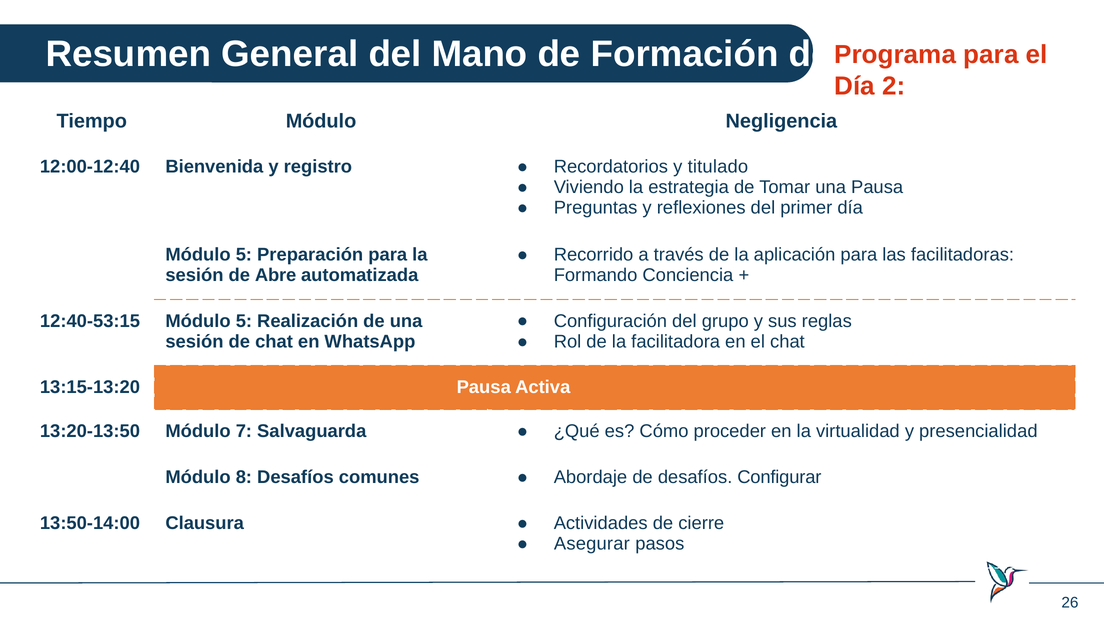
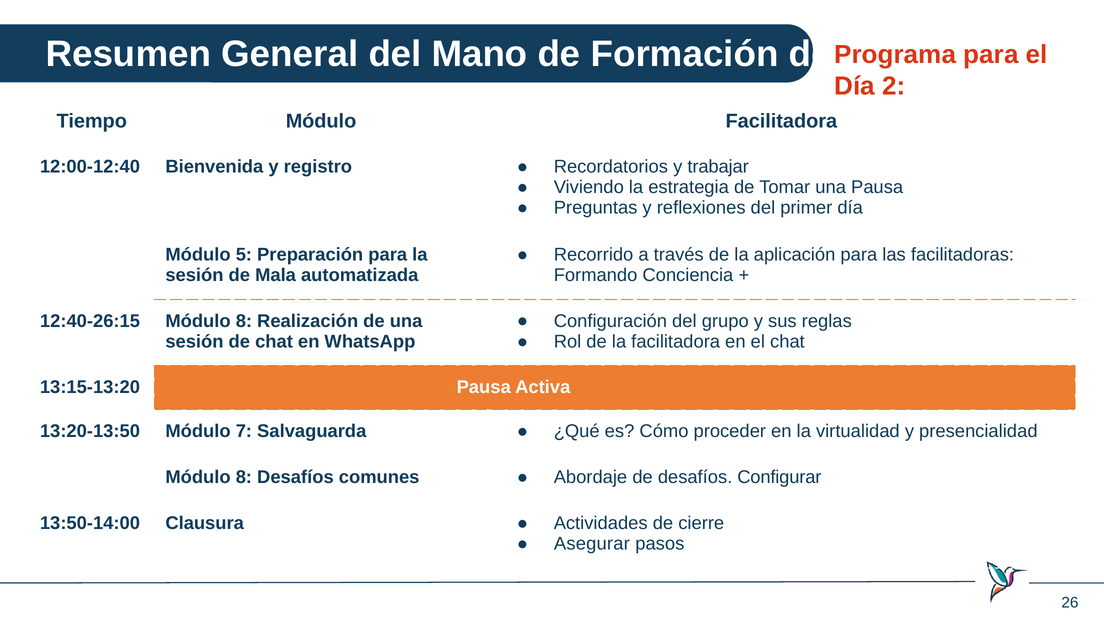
Módulo Negligencia: Negligencia -> Facilitadora (781, 121)
titulado: titulado -> trabajar (718, 167)
Abre: Abre -> Mala (276, 275)
12:40-53:15: 12:40-53:15 -> 12:40-26:15 (90, 321)
5: 5 -> 8 (244, 321)
